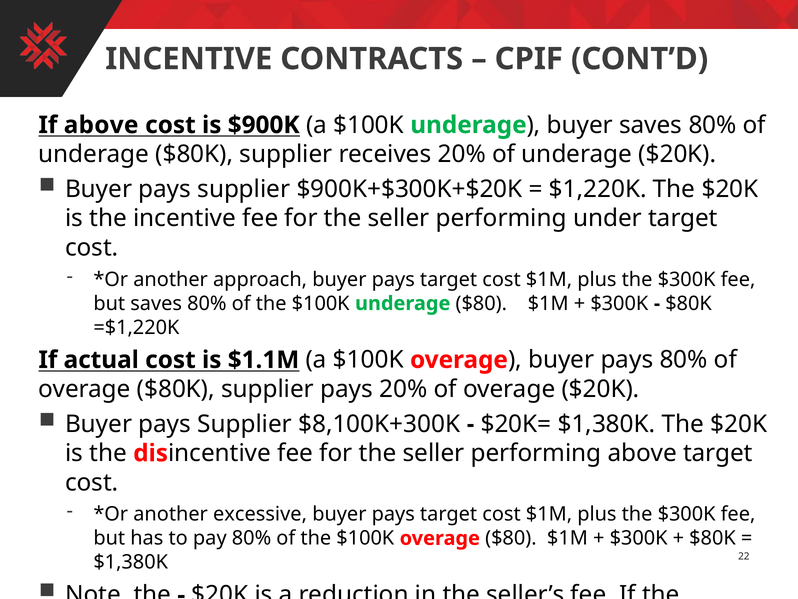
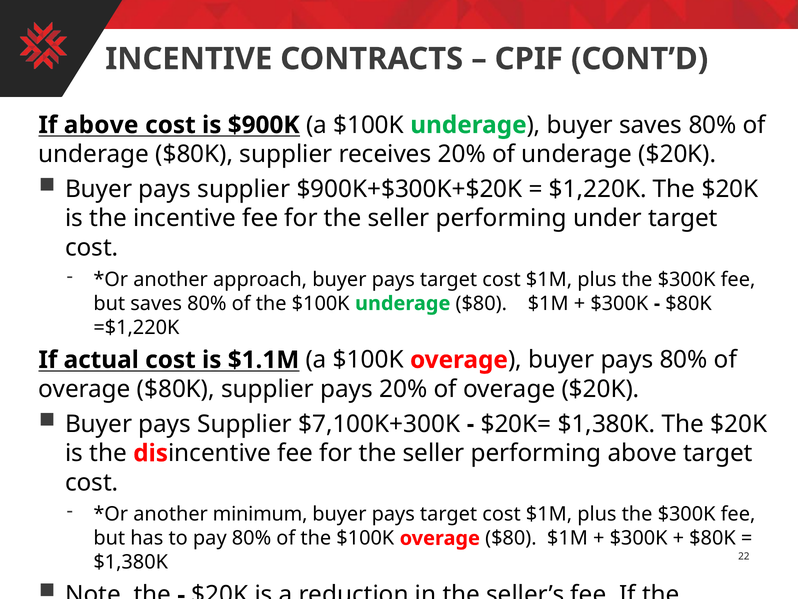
$8,100K+300K: $8,100K+300K -> $7,100K+300K (379, 424)
another excessive: excessive -> minimum (260, 514)
